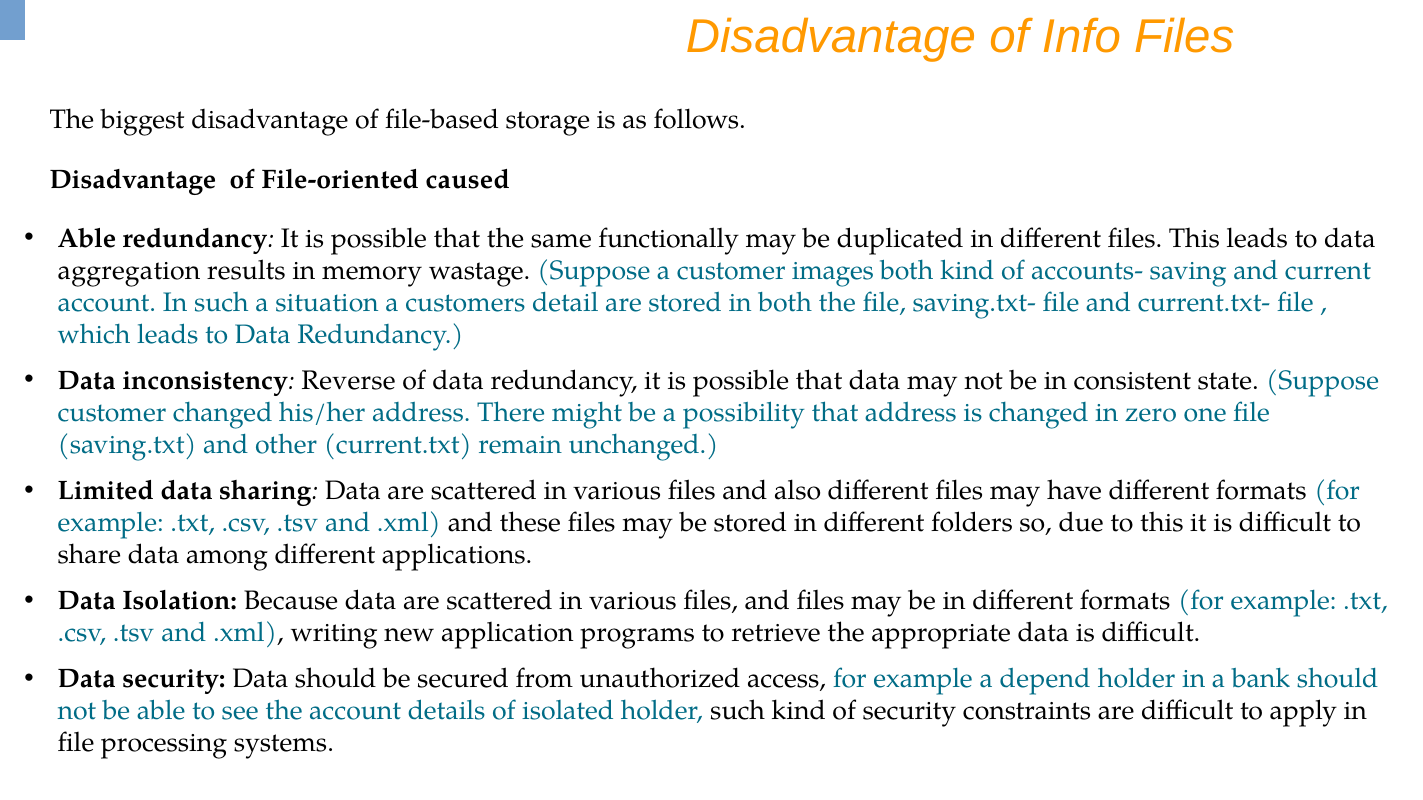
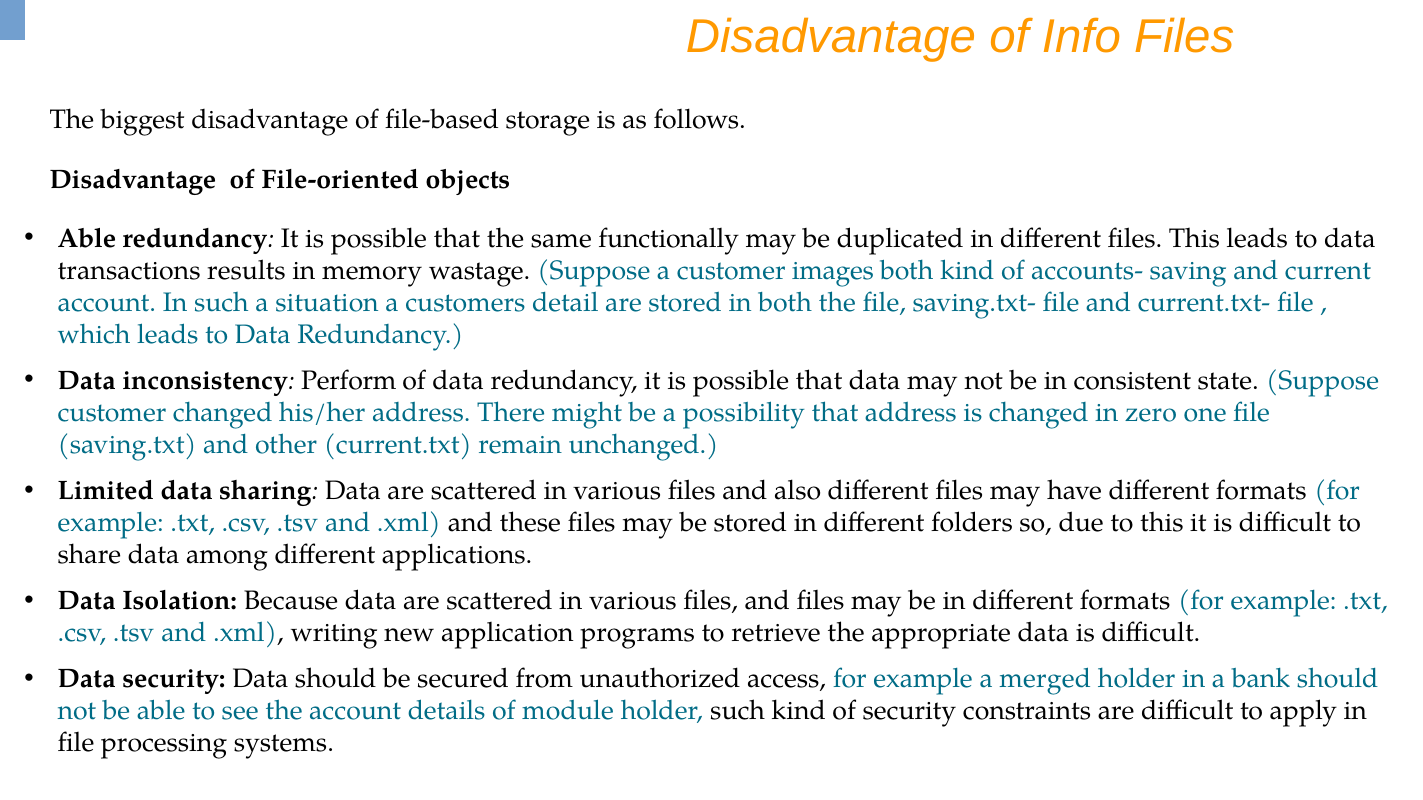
caused: caused -> objects (468, 180)
aggregation: aggregation -> transactions (129, 270)
Reverse: Reverse -> Perform (349, 381)
depend: depend -> merged (1045, 679)
isolated: isolated -> module (568, 711)
